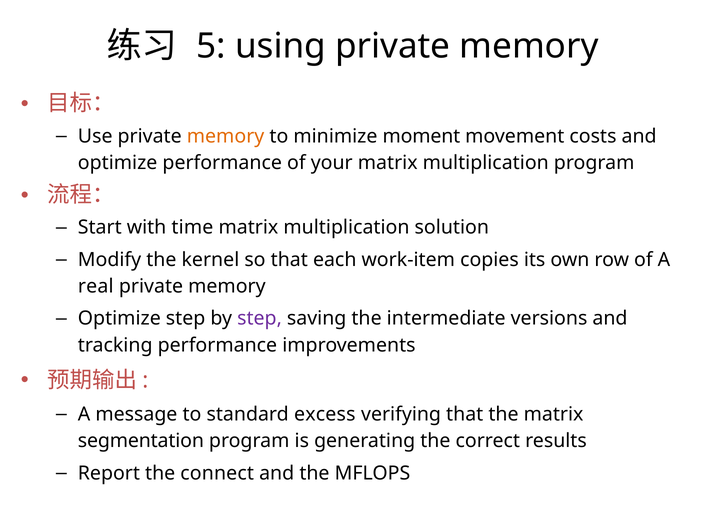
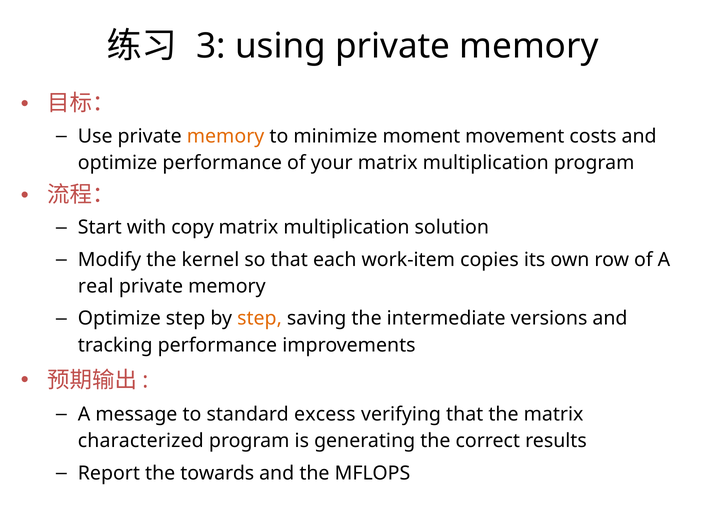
5: 5 -> 3 (211, 46)
time: time -> copy (193, 228)
step colour: purple -> orange (260, 319)
segmentation: segmentation -> characterized (141, 441)
connect: connect -> towards (217, 473)
